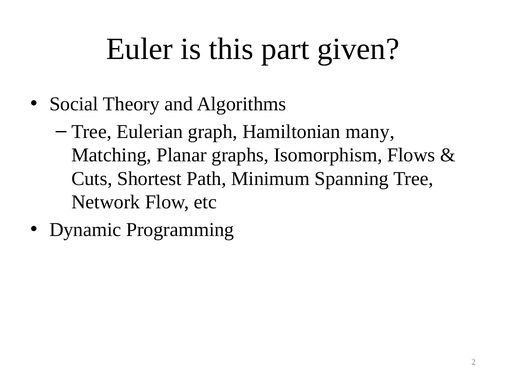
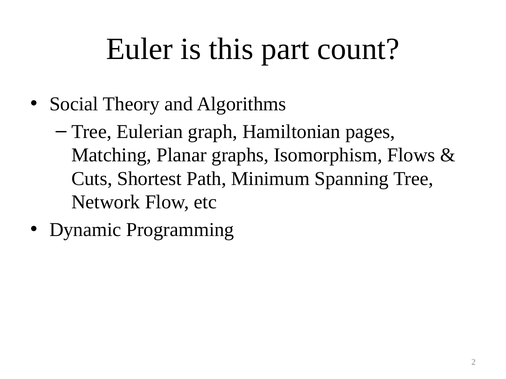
given: given -> count (358, 49)
many: many -> pages (370, 132)
